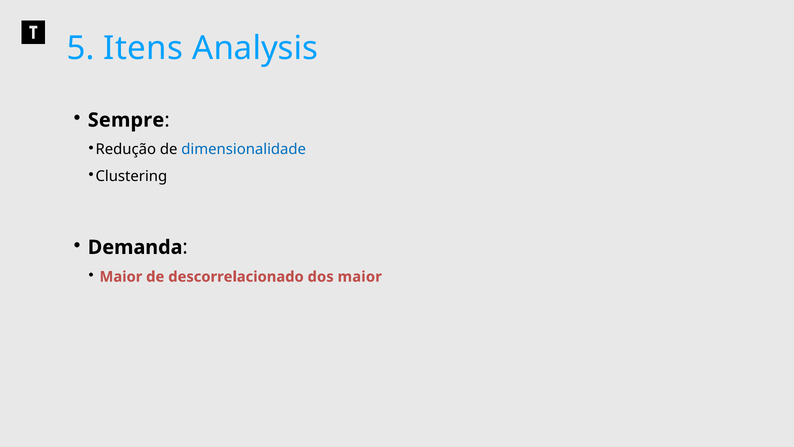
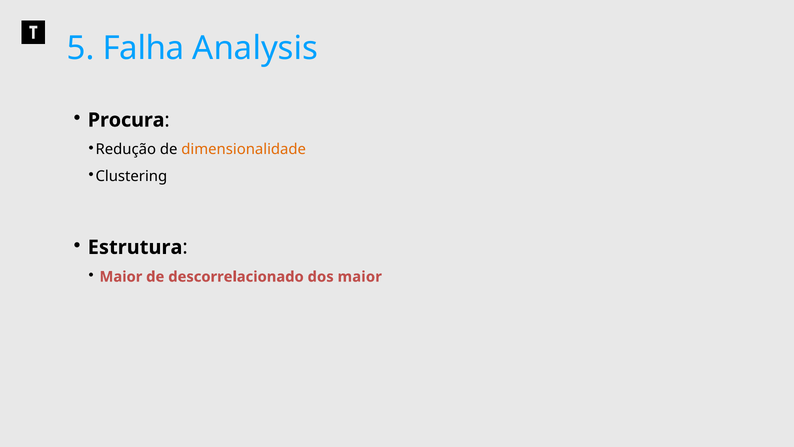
Itens: Itens -> Falha (144, 48)
Sempre: Sempre -> Procura (126, 120)
dimensionalidade colour: blue -> orange (244, 149)
Demanda: Demanda -> Estrutura (135, 247)
